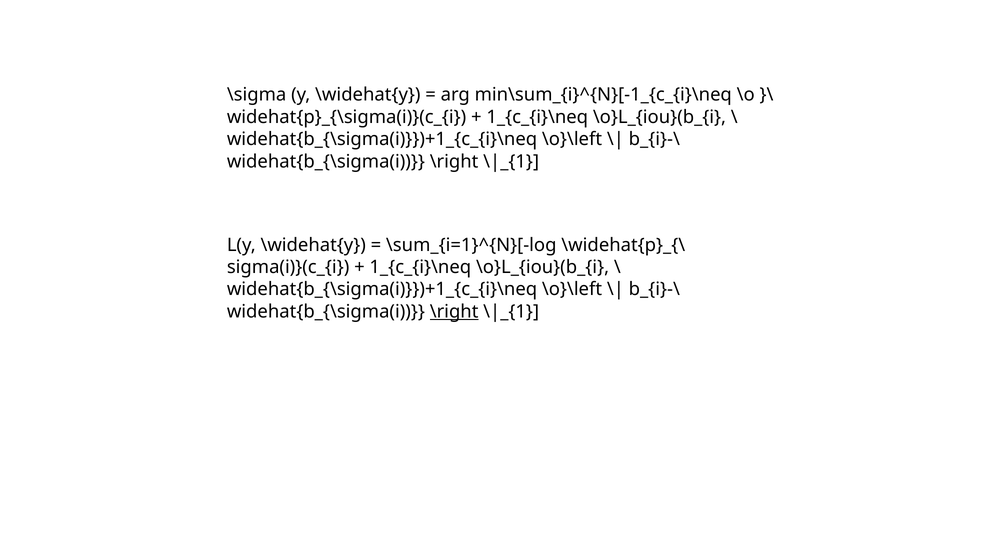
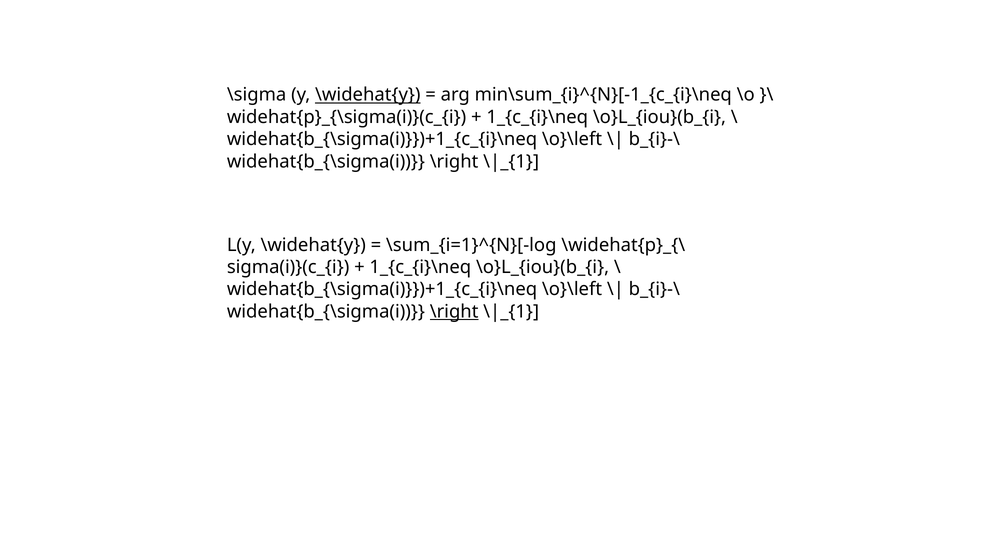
\widehat{y underline: none -> present (368, 95)
